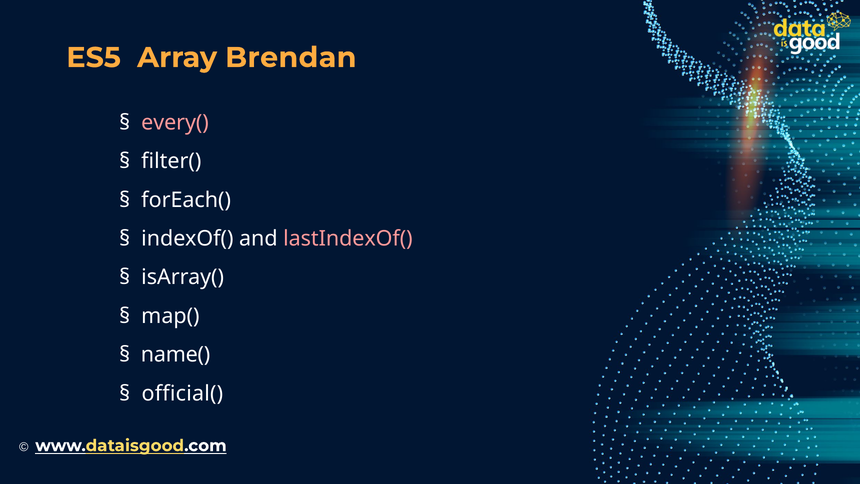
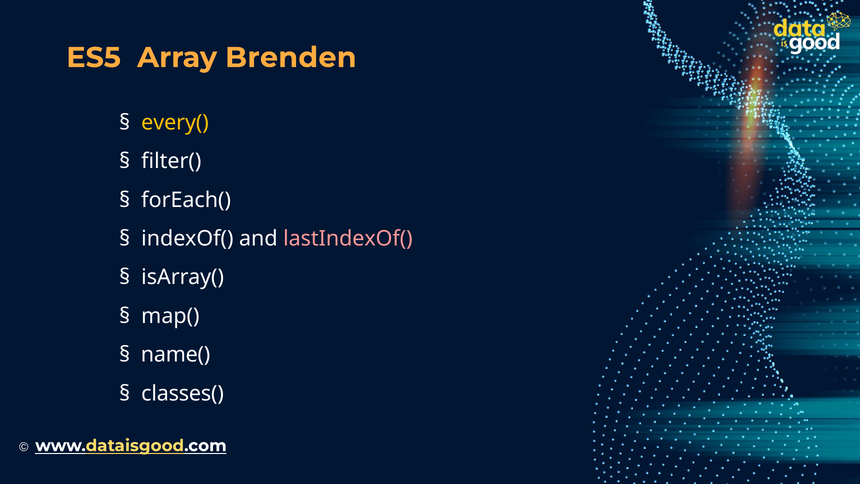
Brendan: Brendan -> Brenden (291, 58)
every( colour: pink -> yellow (175, 122)
official(: official( -> classes( (183, 393)
